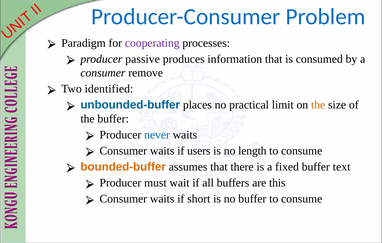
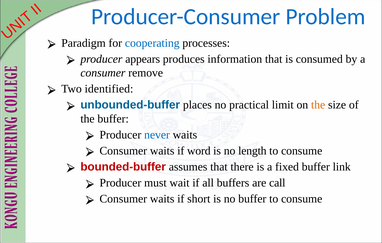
cooperating colour: purple -> blue (152, 43)
passive: passive -> appears (143, 59)
users: users -> word (199, 151)
bounded-buffer colour: orange -> red (123, 167)
text: text -> link (342, 167)
this: this -> call (277, 183)
